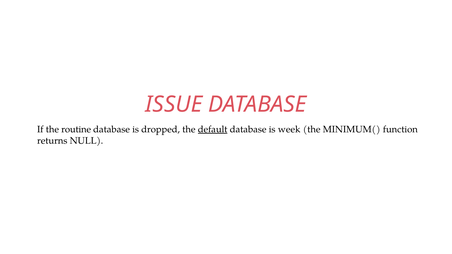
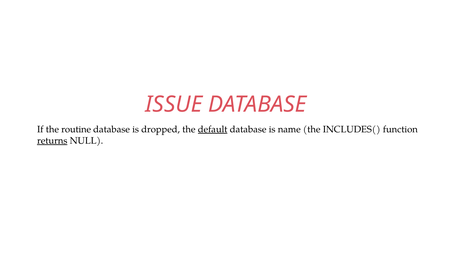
week: week -> name (289, 129)
MINIMUM(: MINIMUM( -> INCLUDES( (352, 129)
returns underline: none -> present (52, 141)
